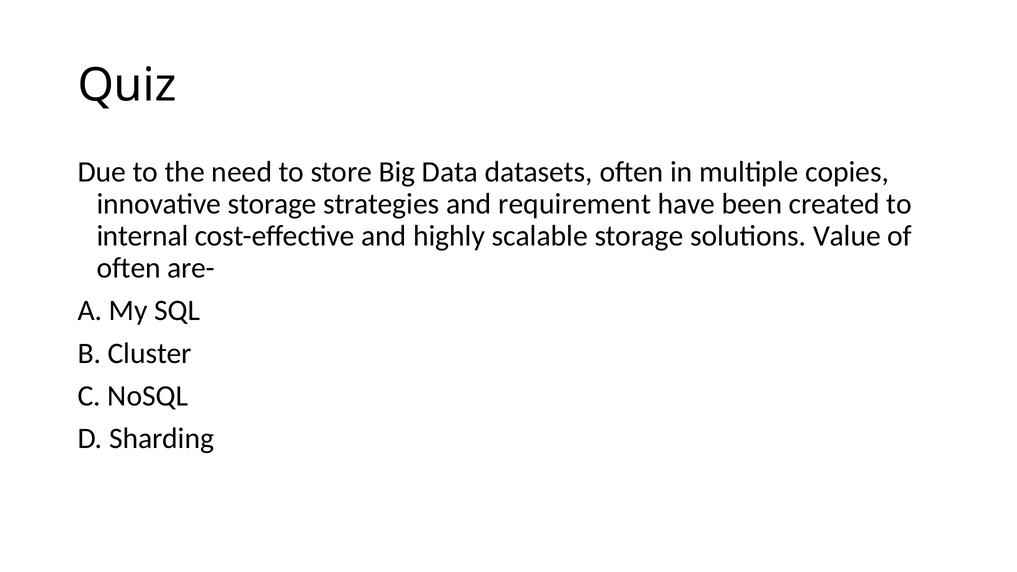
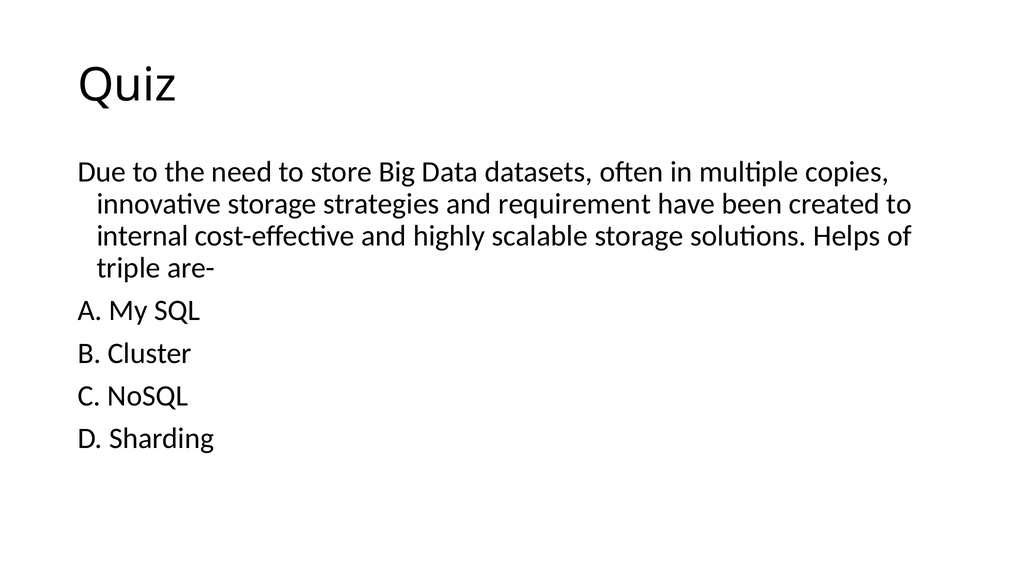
Value: Value -> Helps (847, 236)
often: often -> triple (129, 268)
